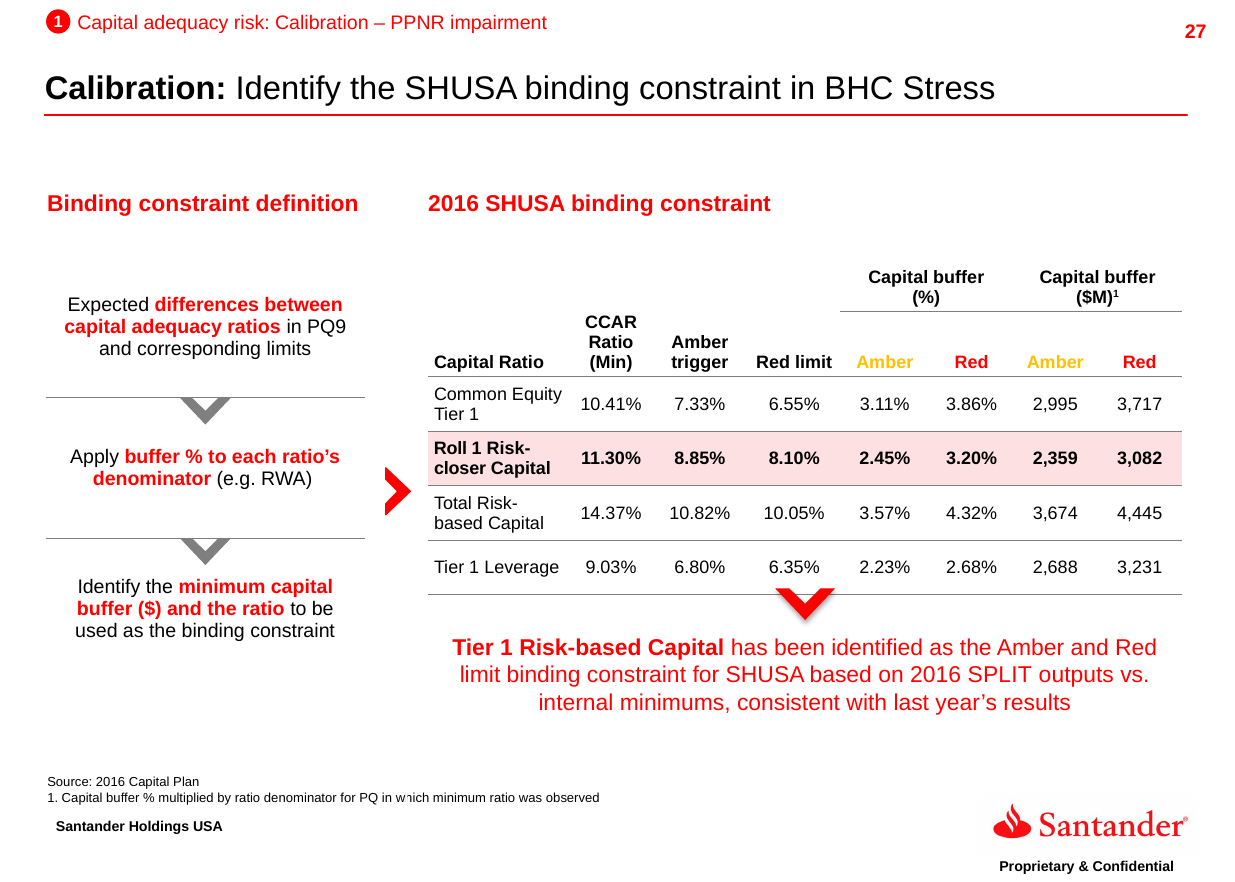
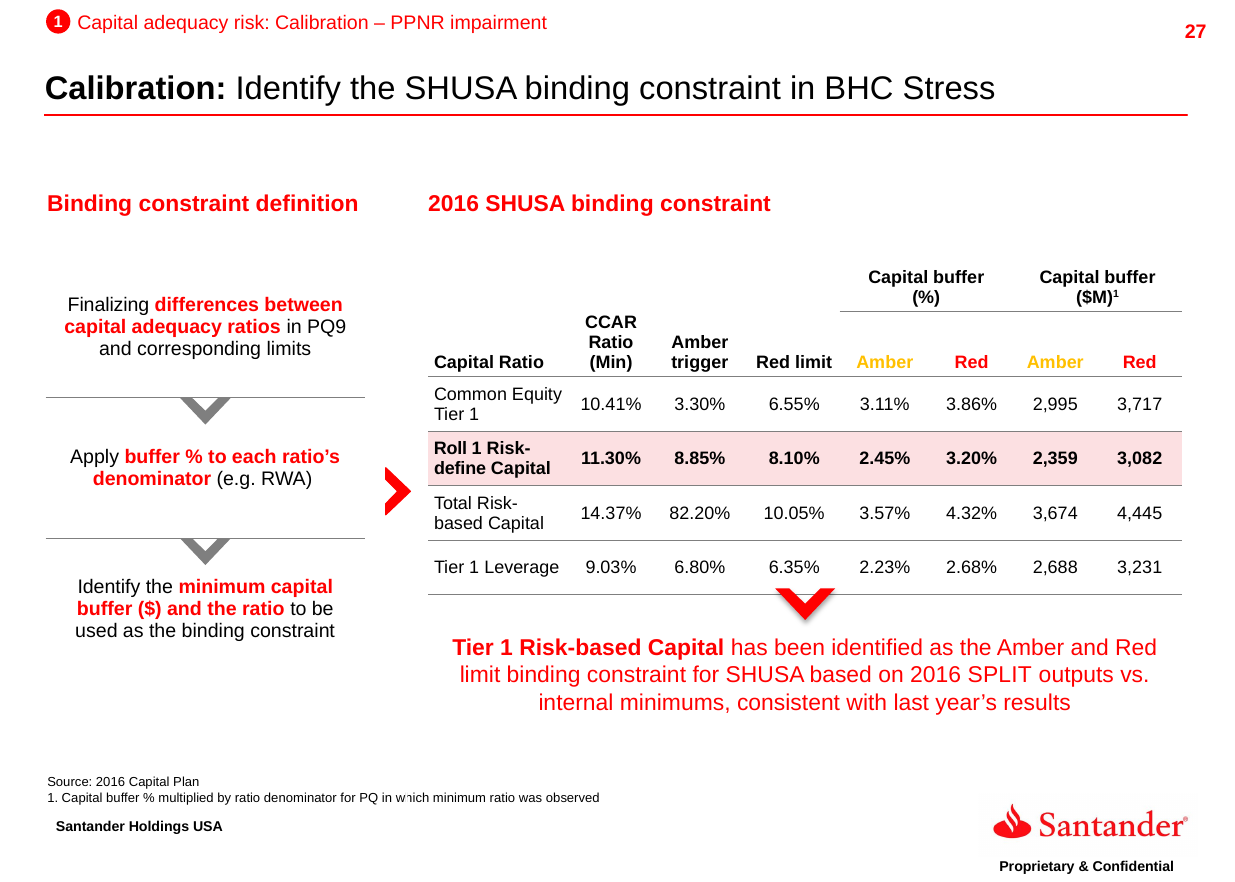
Expected: Expected -> Finalizing (108, 306)
7.33%: 7.33% -> 3.30% (700, 404)
closer: closer -> define (460, 469)
10.82%: 10.82% -> 82.20% (700, 513)
